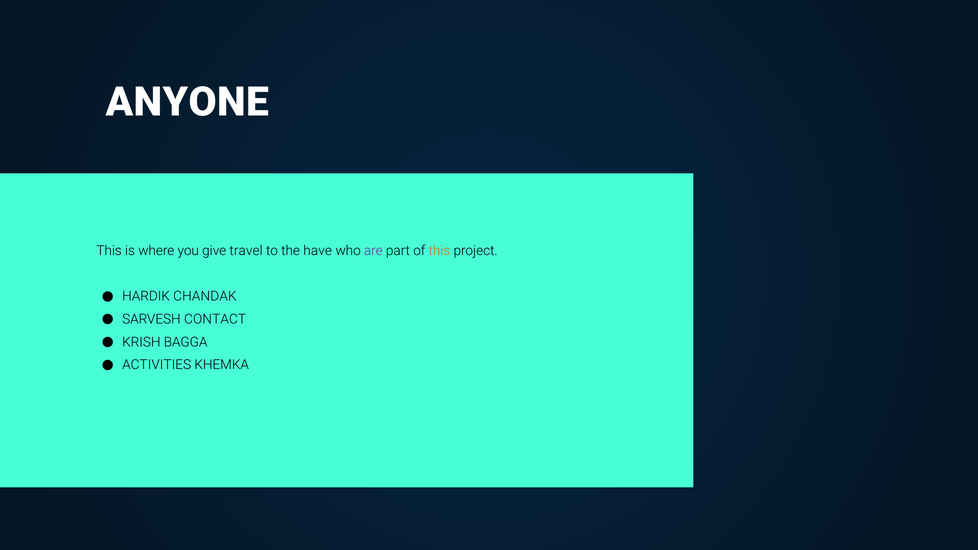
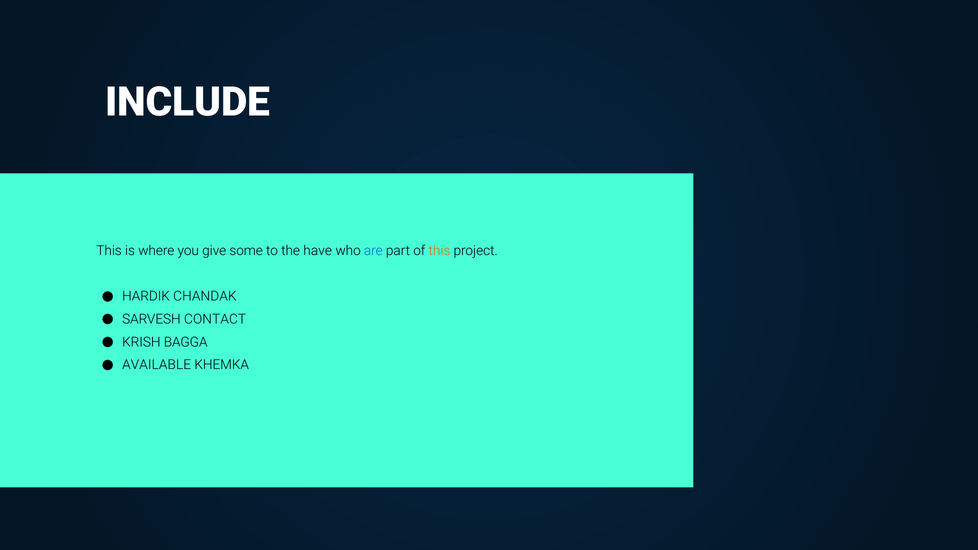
ANYONE: ANYONE -> INCLUDE (188, 102)
travel: travel -> some (246, 251)
are colour: purple -> blue (373, 251)
ACTIVITIES: ACTIVITIES -> AVAILABLE (157, 365)
